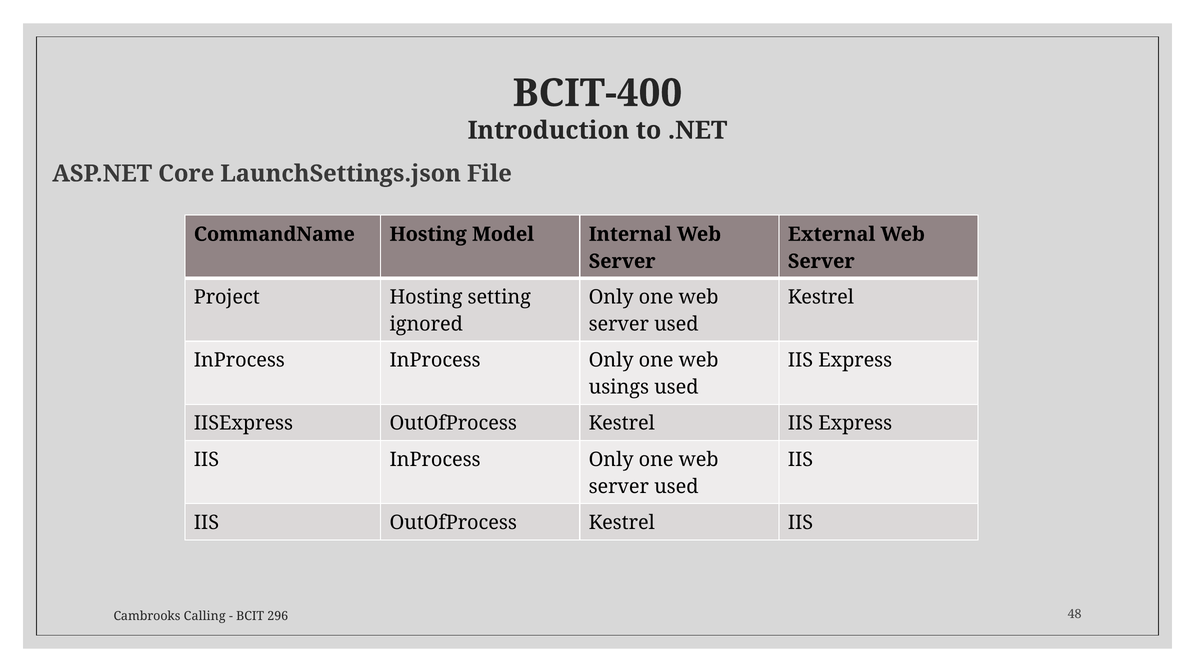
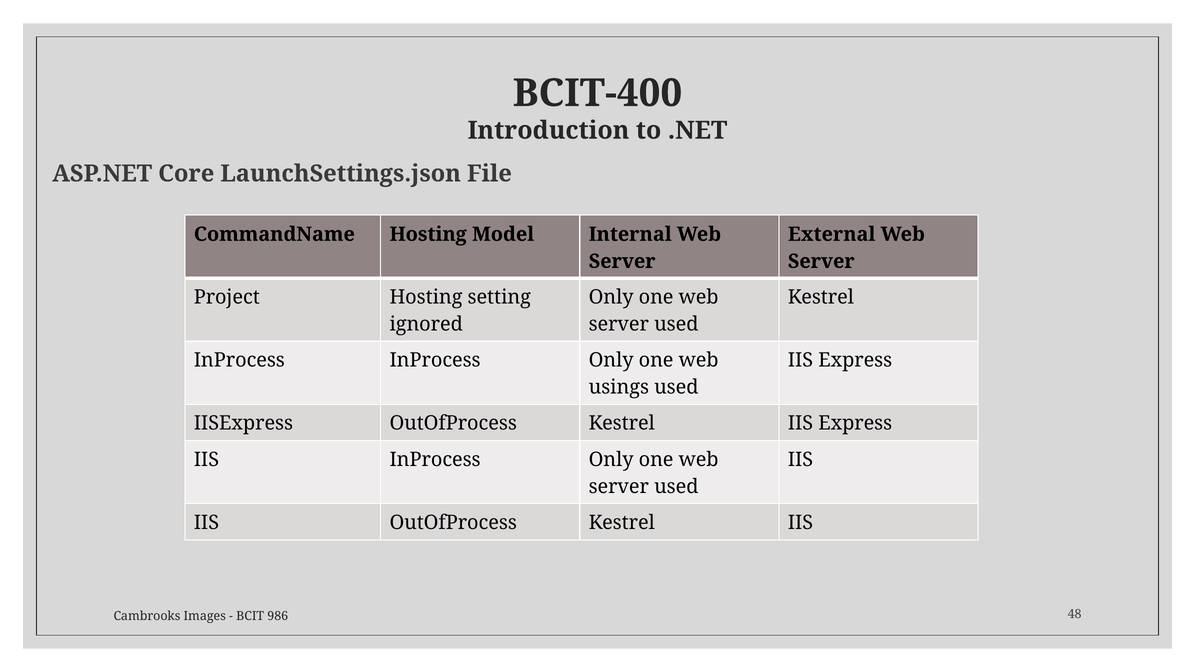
Calling: Calling -> Images (205, 616)
296: 296 -> 986 (278, 616)
